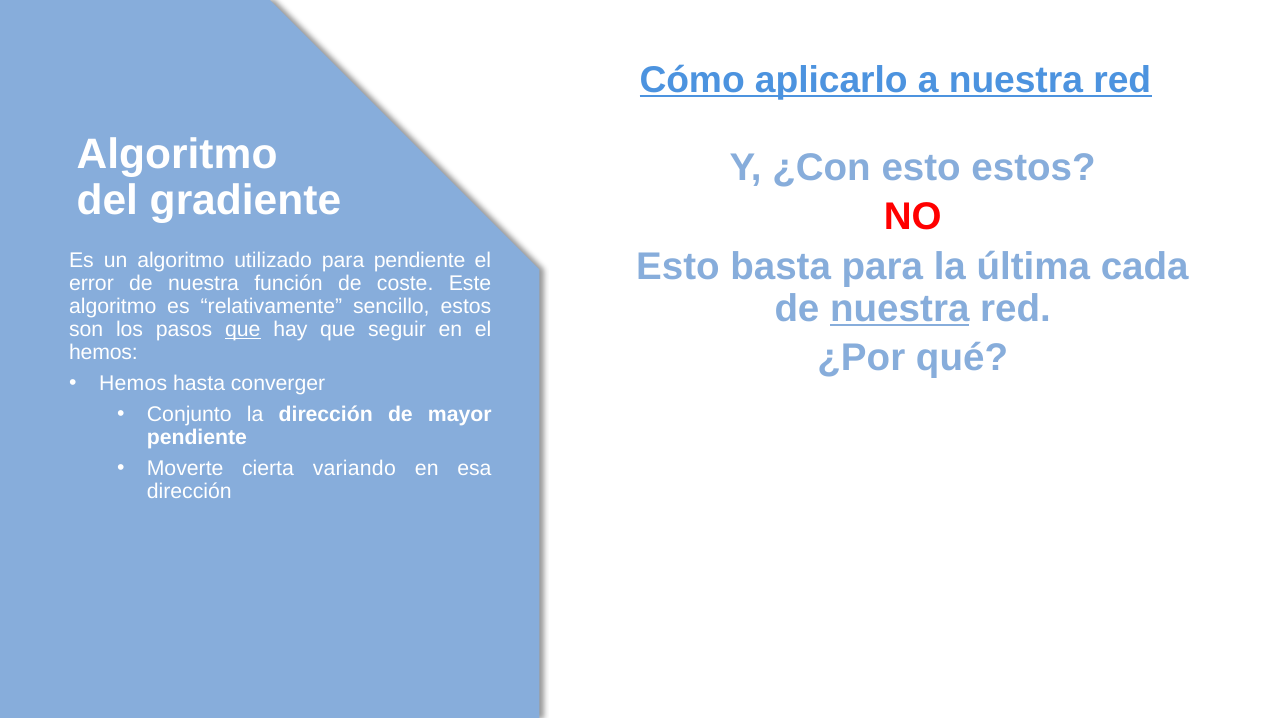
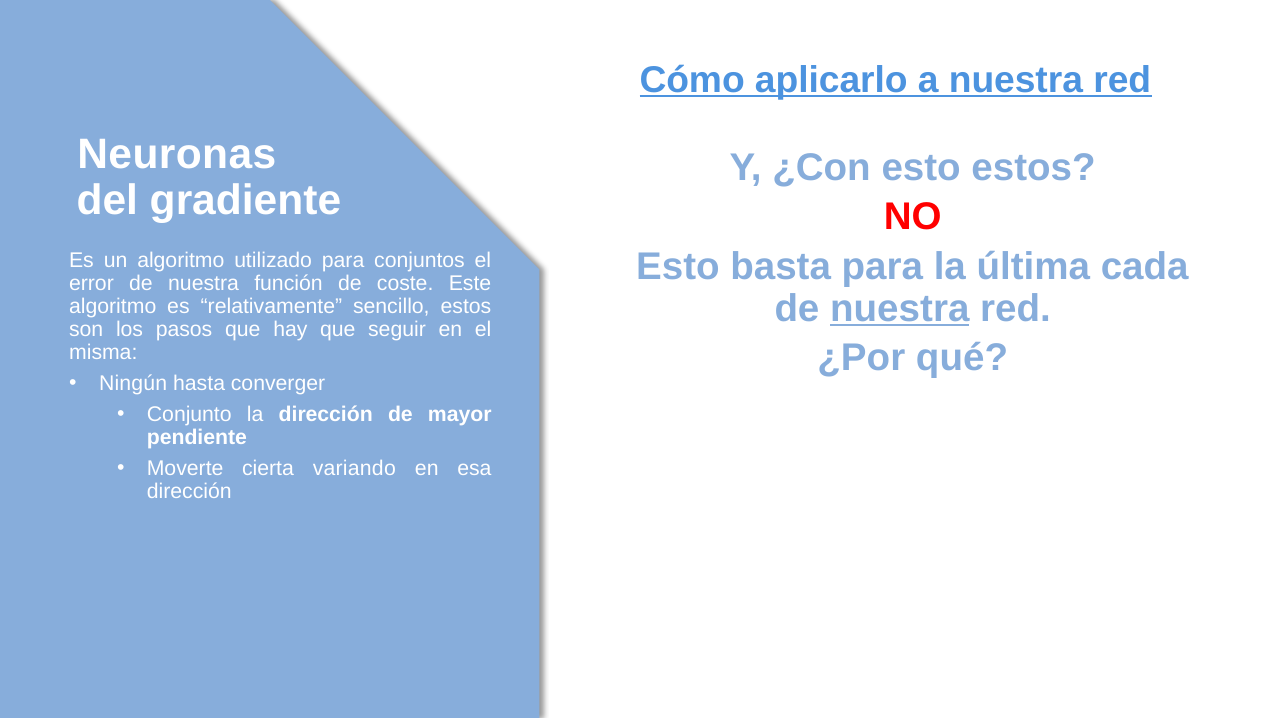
Algoritmo: Algoritmo -> Neuronas (177, 155)
para pendiente: pendiente -> conjuntos (420, 261)
que underline: present -> none (243, 330)
hemos: hemos -> misma (103, 352)
Hemos: Hemos -> Ningún (133, 383)
